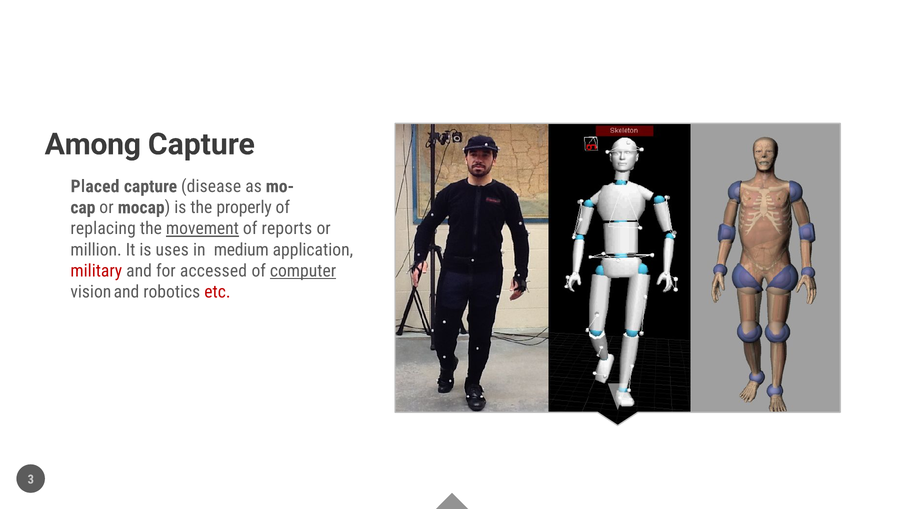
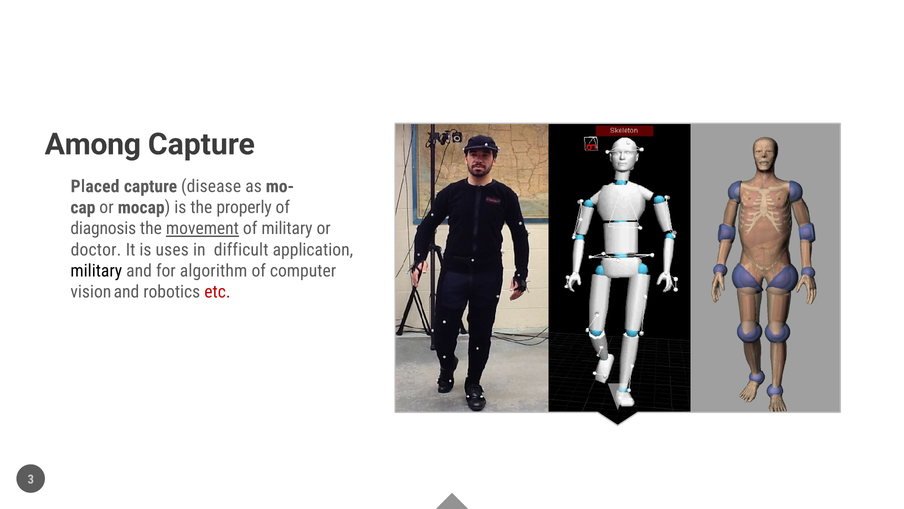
replacing: replacing -> diagnosis (103, 228)
of reports: reports -> military (287, 228)
million: million -> doctor (96, 250)
medium: medium -> difficult (241, 250)
military colour: red -> black (96, 271)
accessed: accessed -> algorithm (214, 271)
computer underline: present -> none (303, 271)
